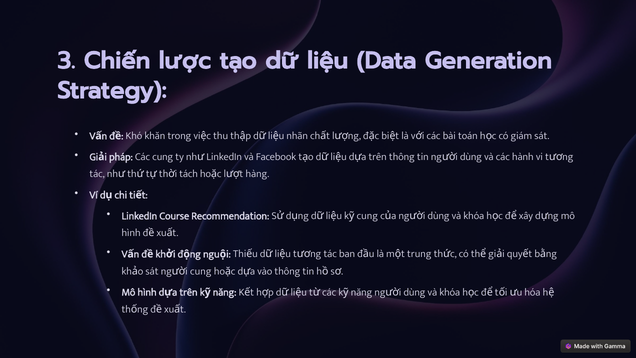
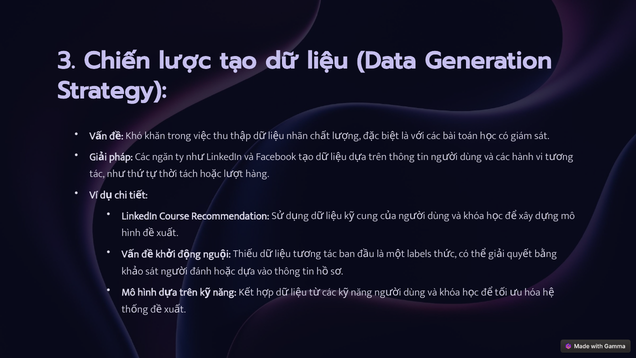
Các cung: cung -> ngăn (163, 157)
trung: trung -> labels (419, 254)
cung: cung -> đánh (201, 271)
